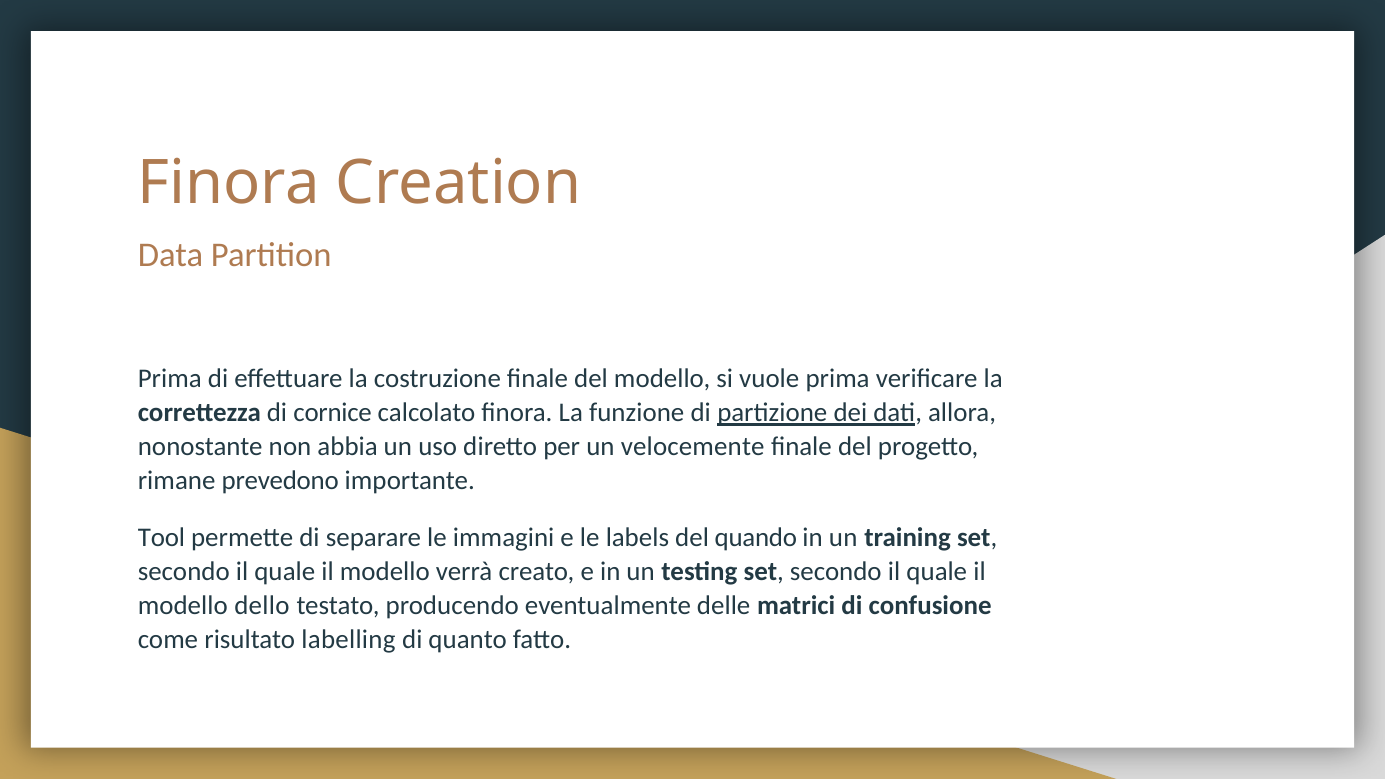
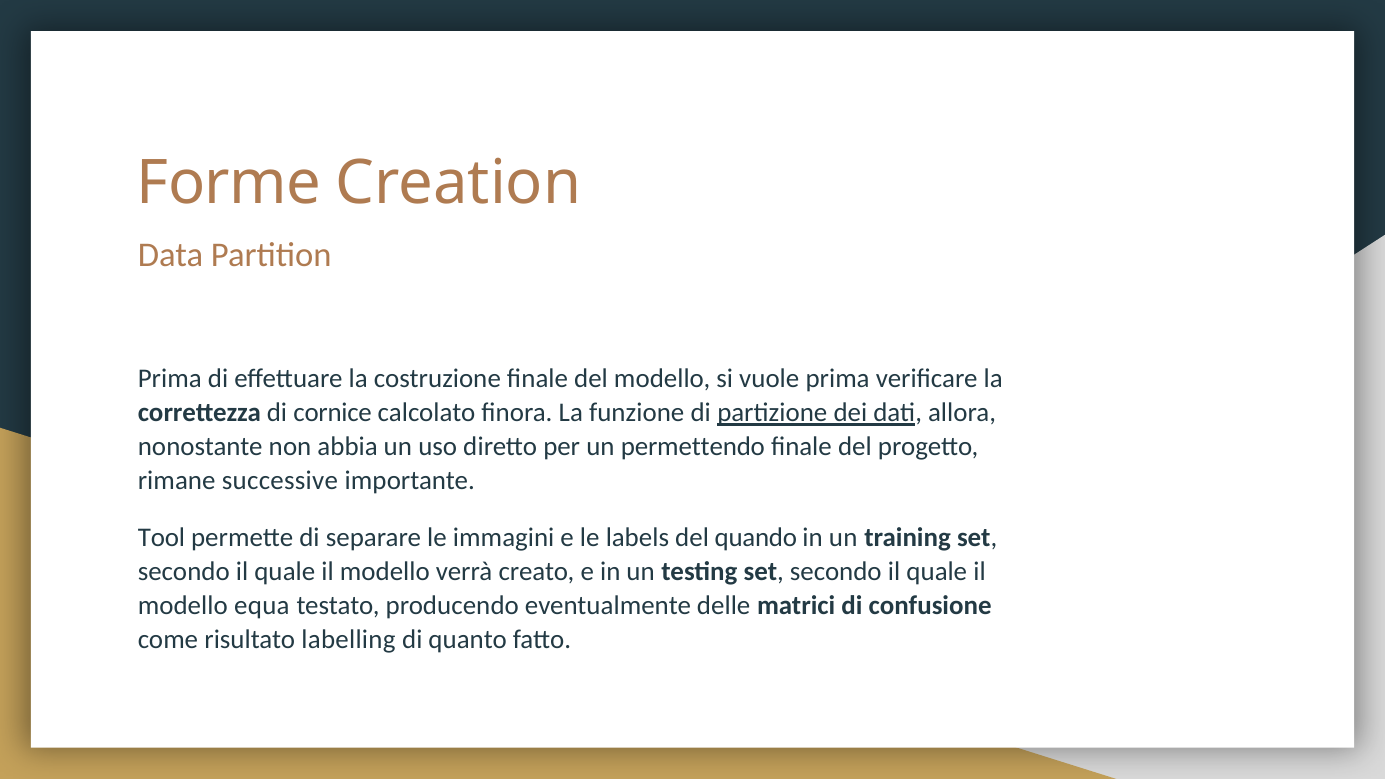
Finora: Finora -> Forme (229, 183)
velocemente: velocemente -> permettendo (693, 447)
prevedono: prevedono -> successive (280, 481)
dello: dello -> equa (262, 606)
